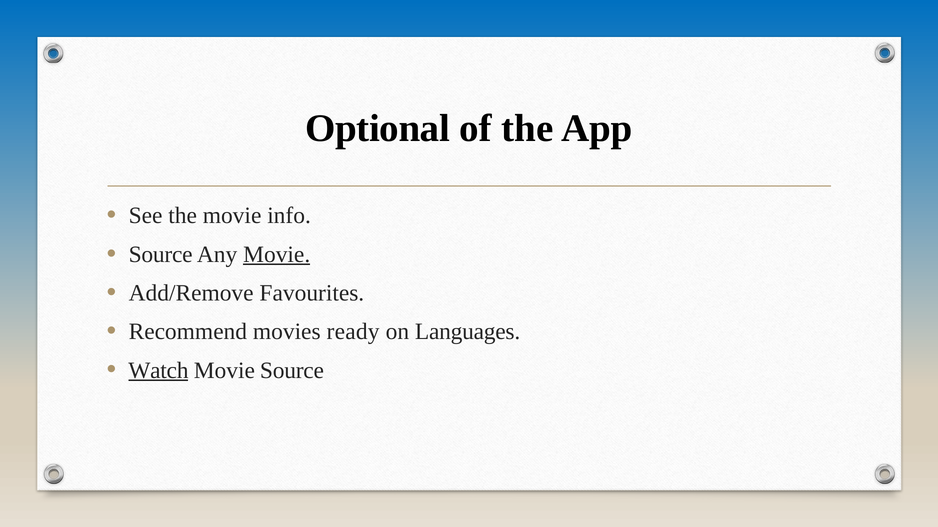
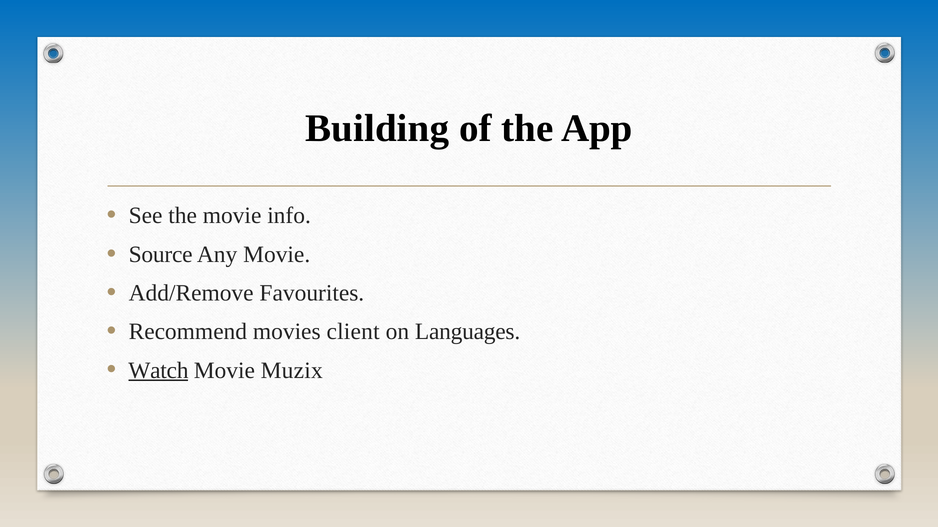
Optional: Optional -> Building (377, 128)
Movie underline: present -> none (277, 255)
ready: ready -> client (353, 332)
Movie Source: Source -> Muzix (292, 371)
